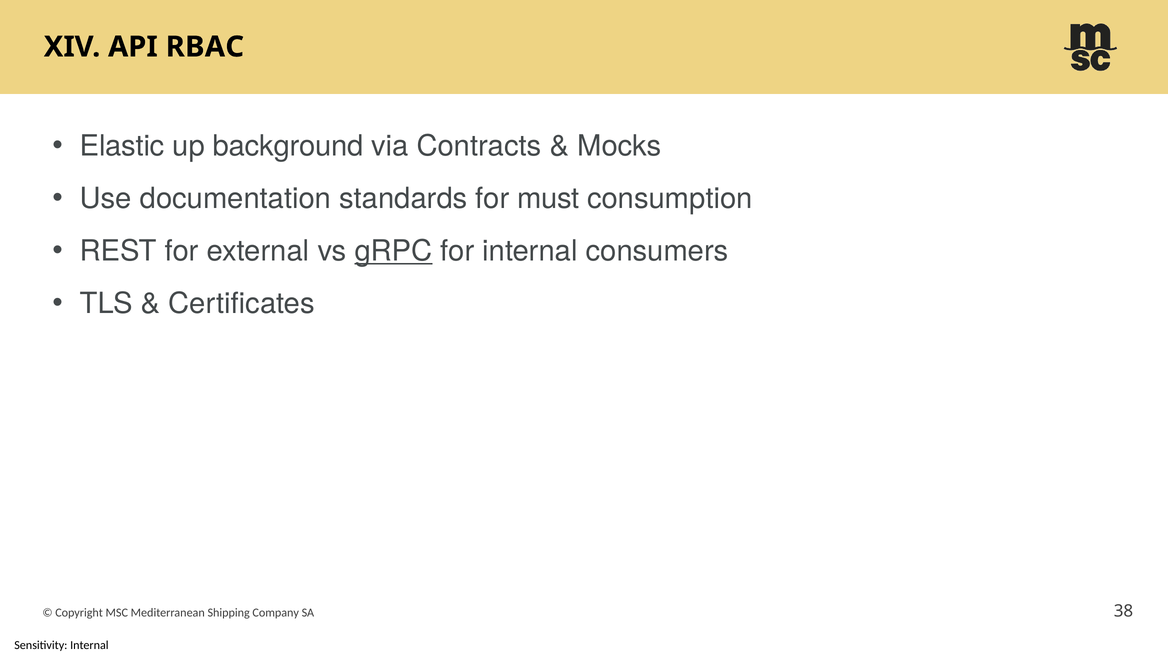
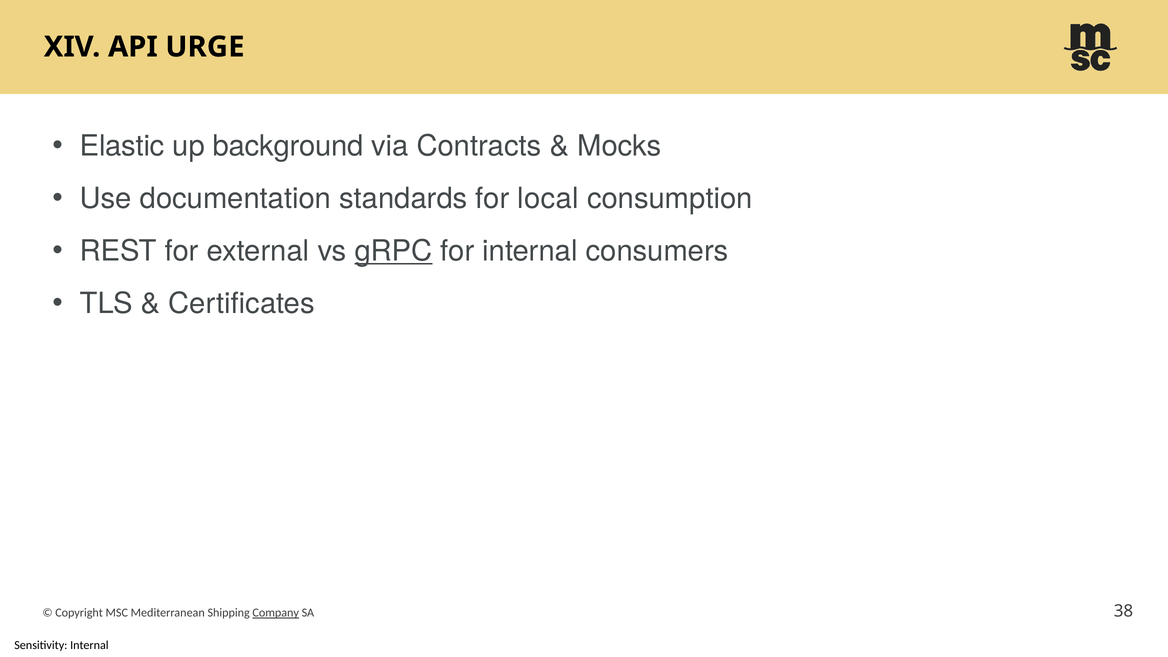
RBAC: RBAC -> URGE (205, 47)
must: must -> local (548, 199)
Company underline: none -> present (276, 613)
